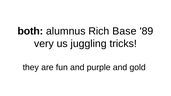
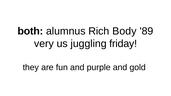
Base: Base -> Body (124, 31)
tricks: tricks -> friday (123, 44)
